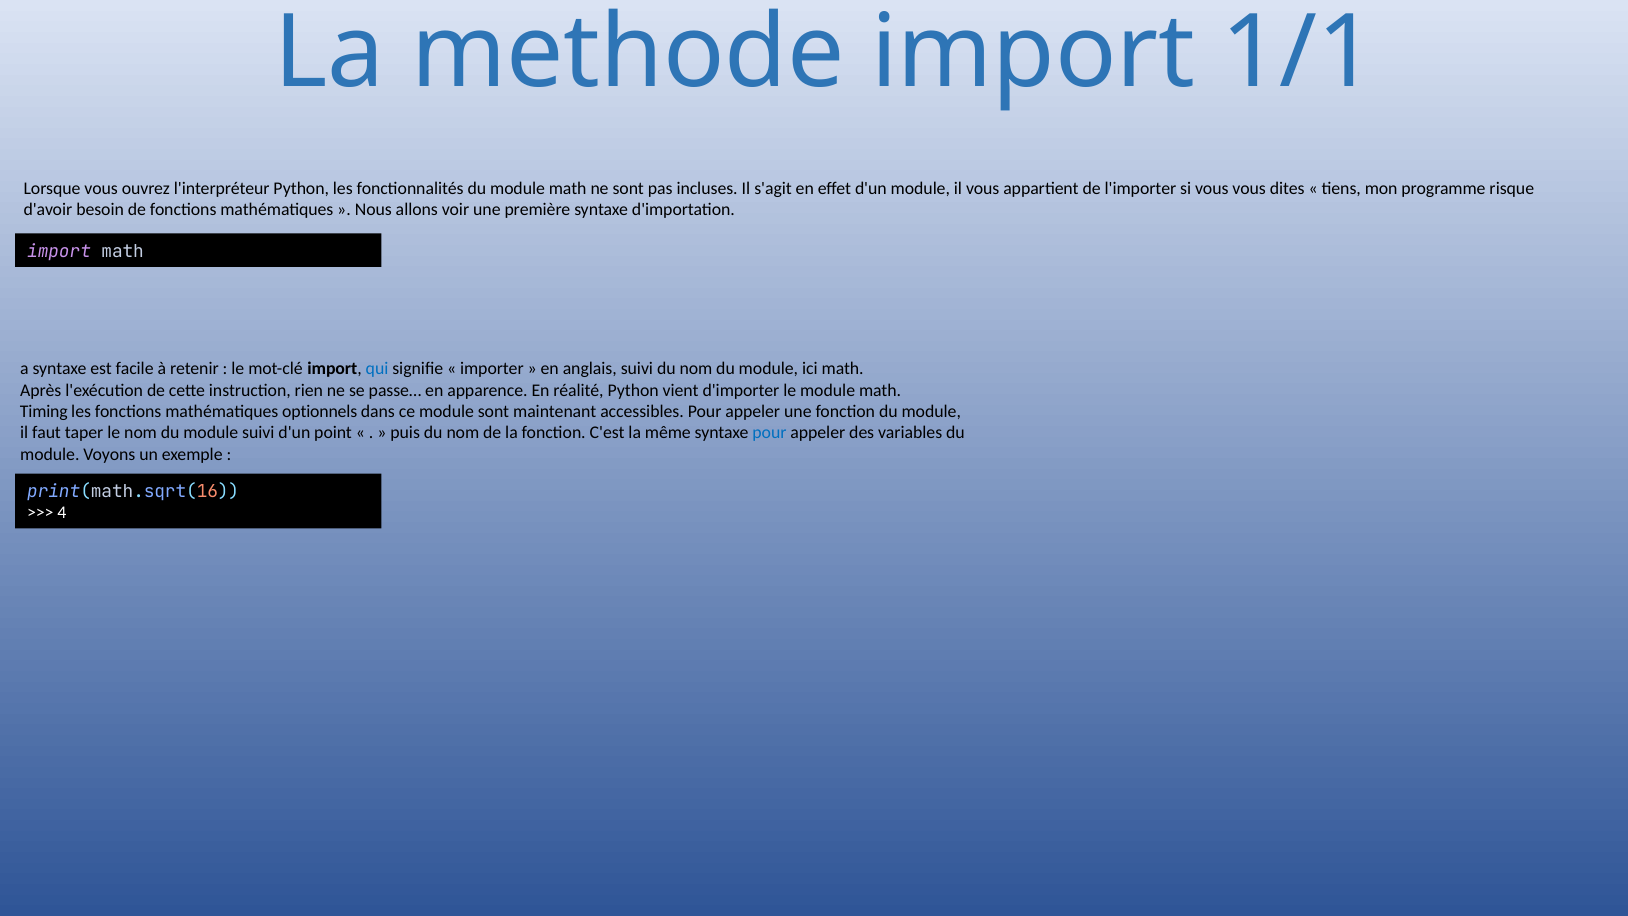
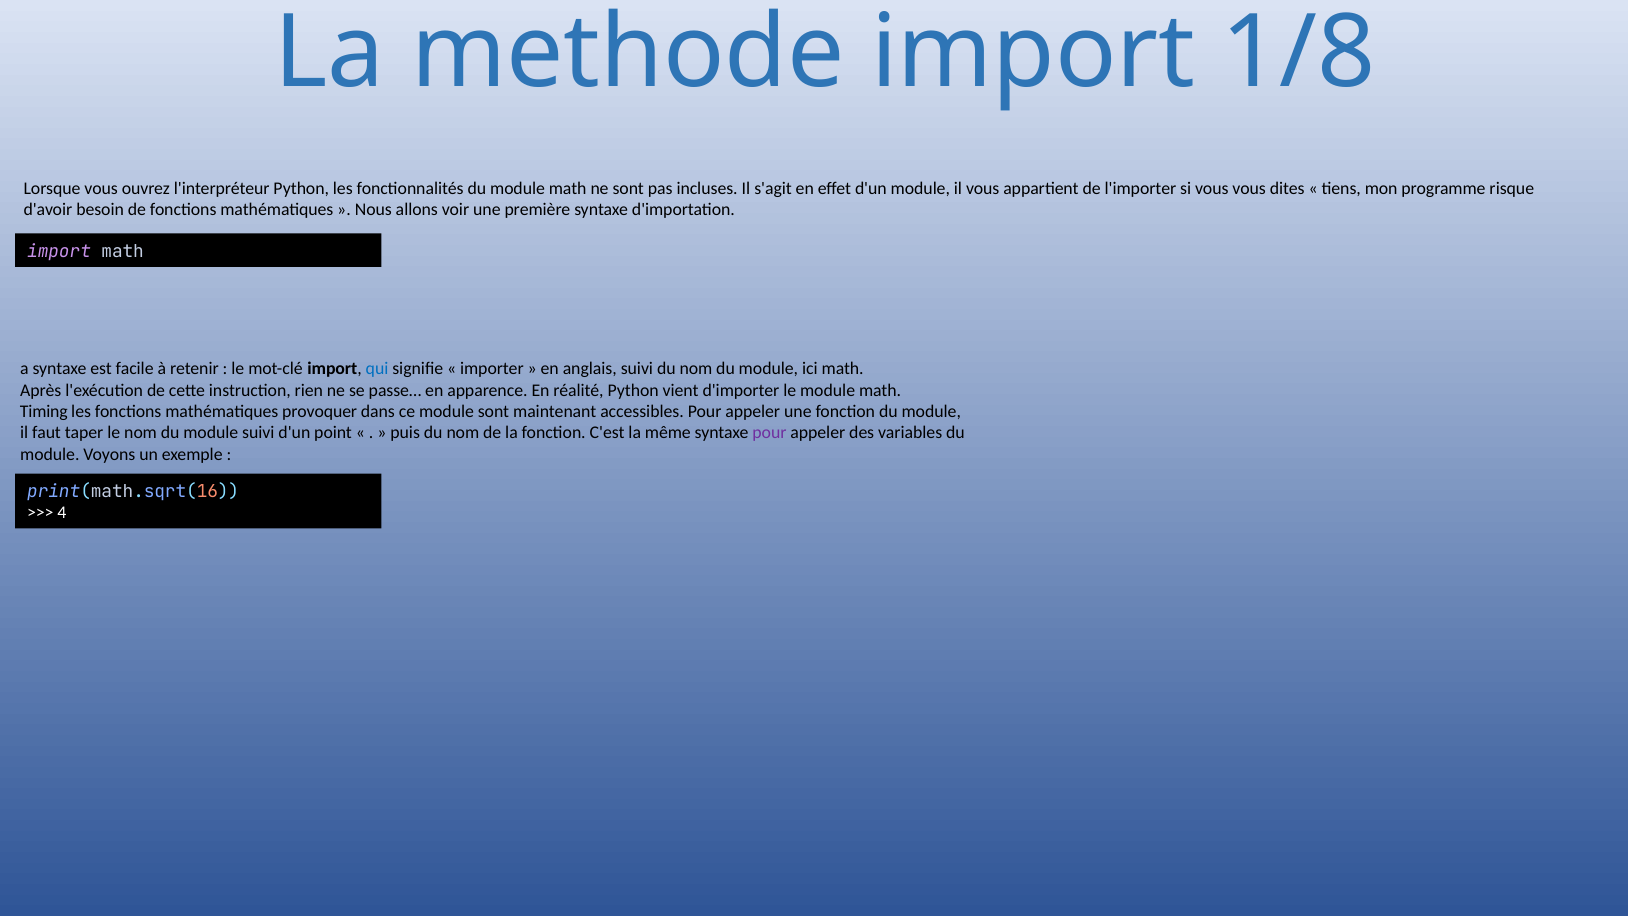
1/1: 1/1 -> 1/8 (1299, 53)
optionnels: optionnels -> provoquer (320, 412)
pour colour: blue -> purple (769, 433)
